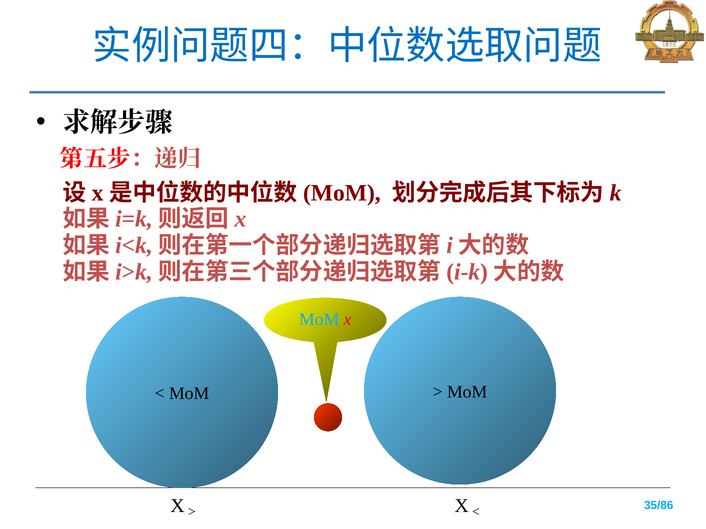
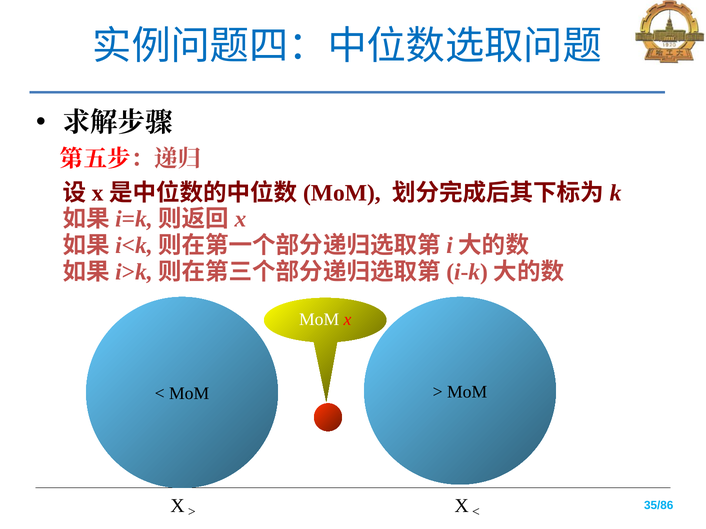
MoM colour: light blue -> white (319, 320)
